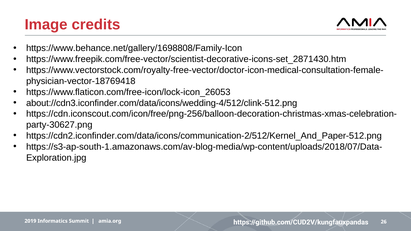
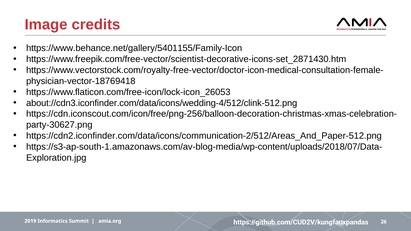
https://www.behance.net/gallery/1698808/Family-Icon: https://www.behance.net/gallery/1698808/Family-Icon -> https://www.behance.net/gallery/5401155/Family-Icon (134, 48)
https://cdn2.iconfinder.com/data/icons/communication-2/512/Kernel_And_Paper-512.png: https://cdn2.iconfinder.com/data/icons/communication-2/512/Kernel_And_Paper-512.png -> https://cdn2.iconfinder.com/data/icons/communication-2/512/Areas_And_Paper-512.png (204, 136)
